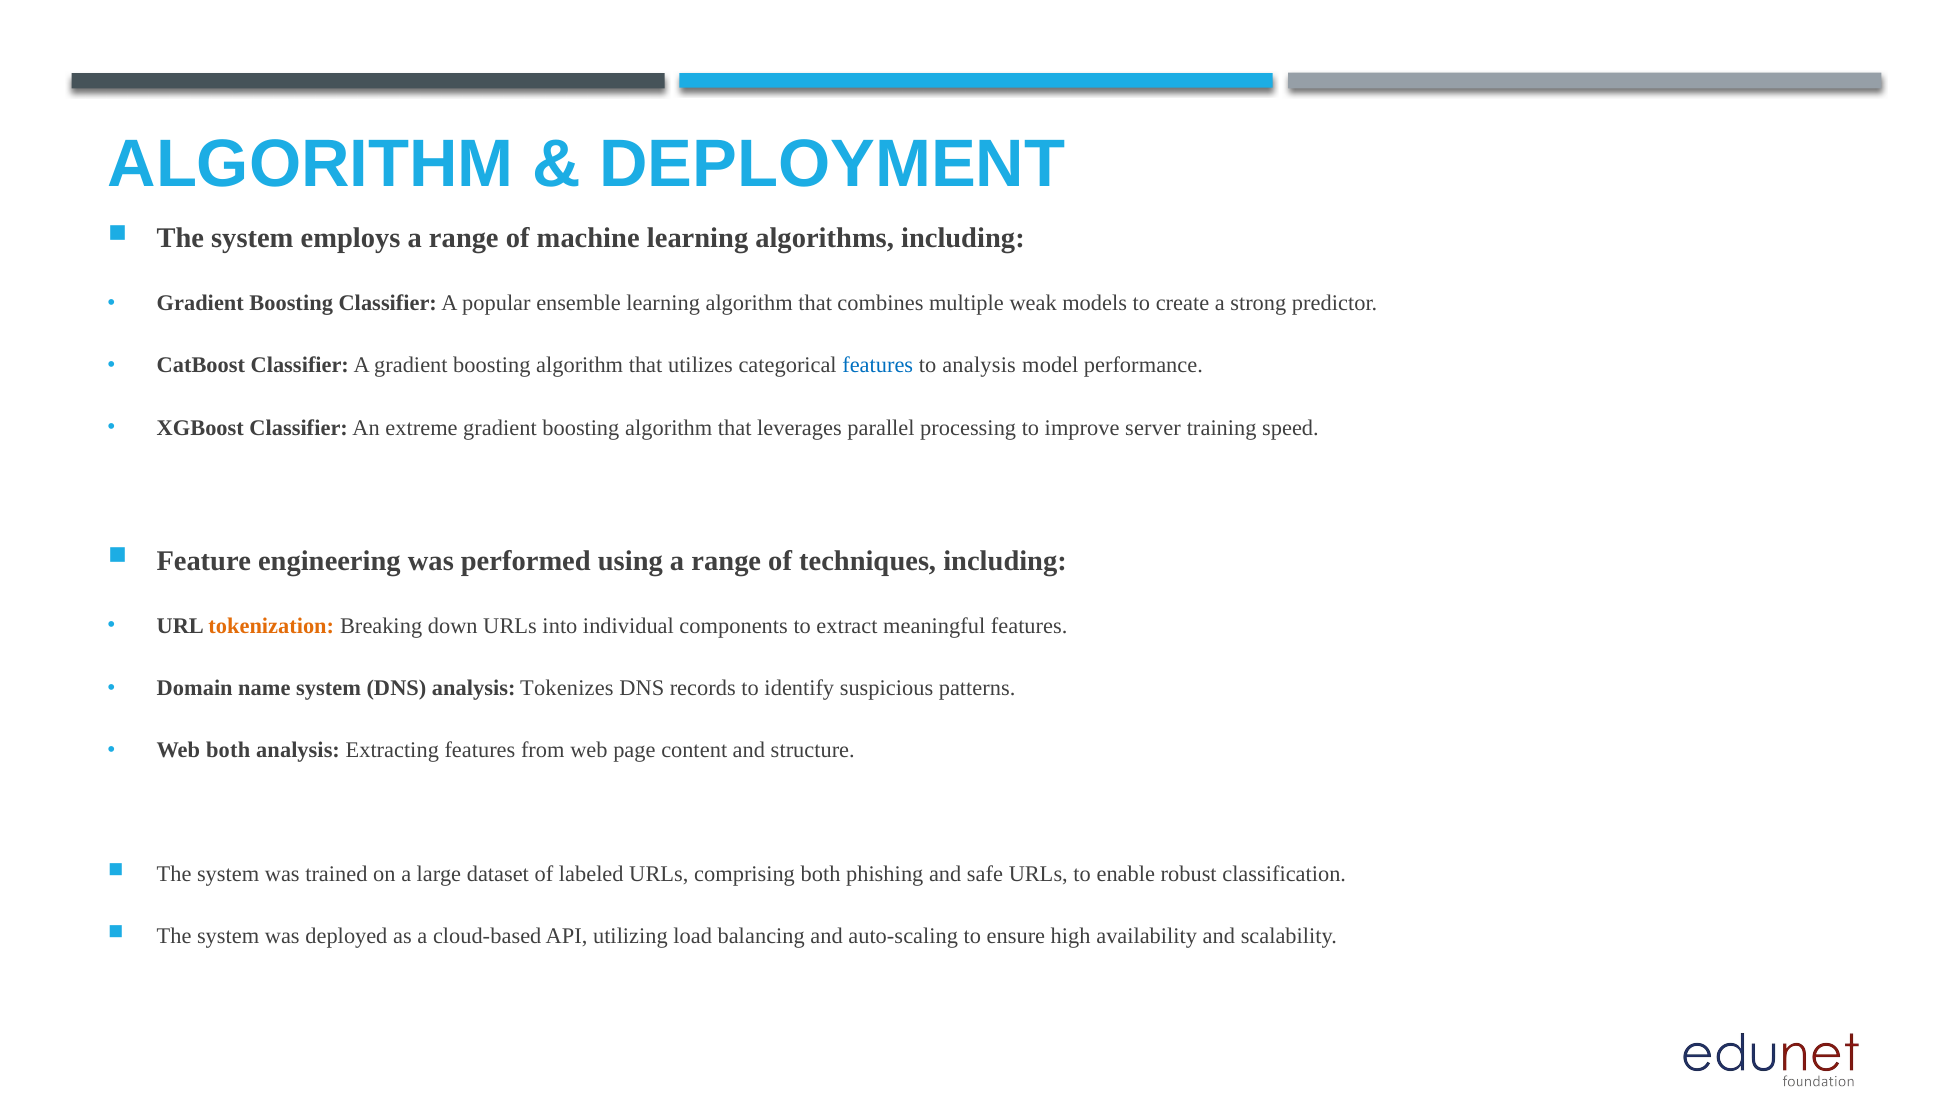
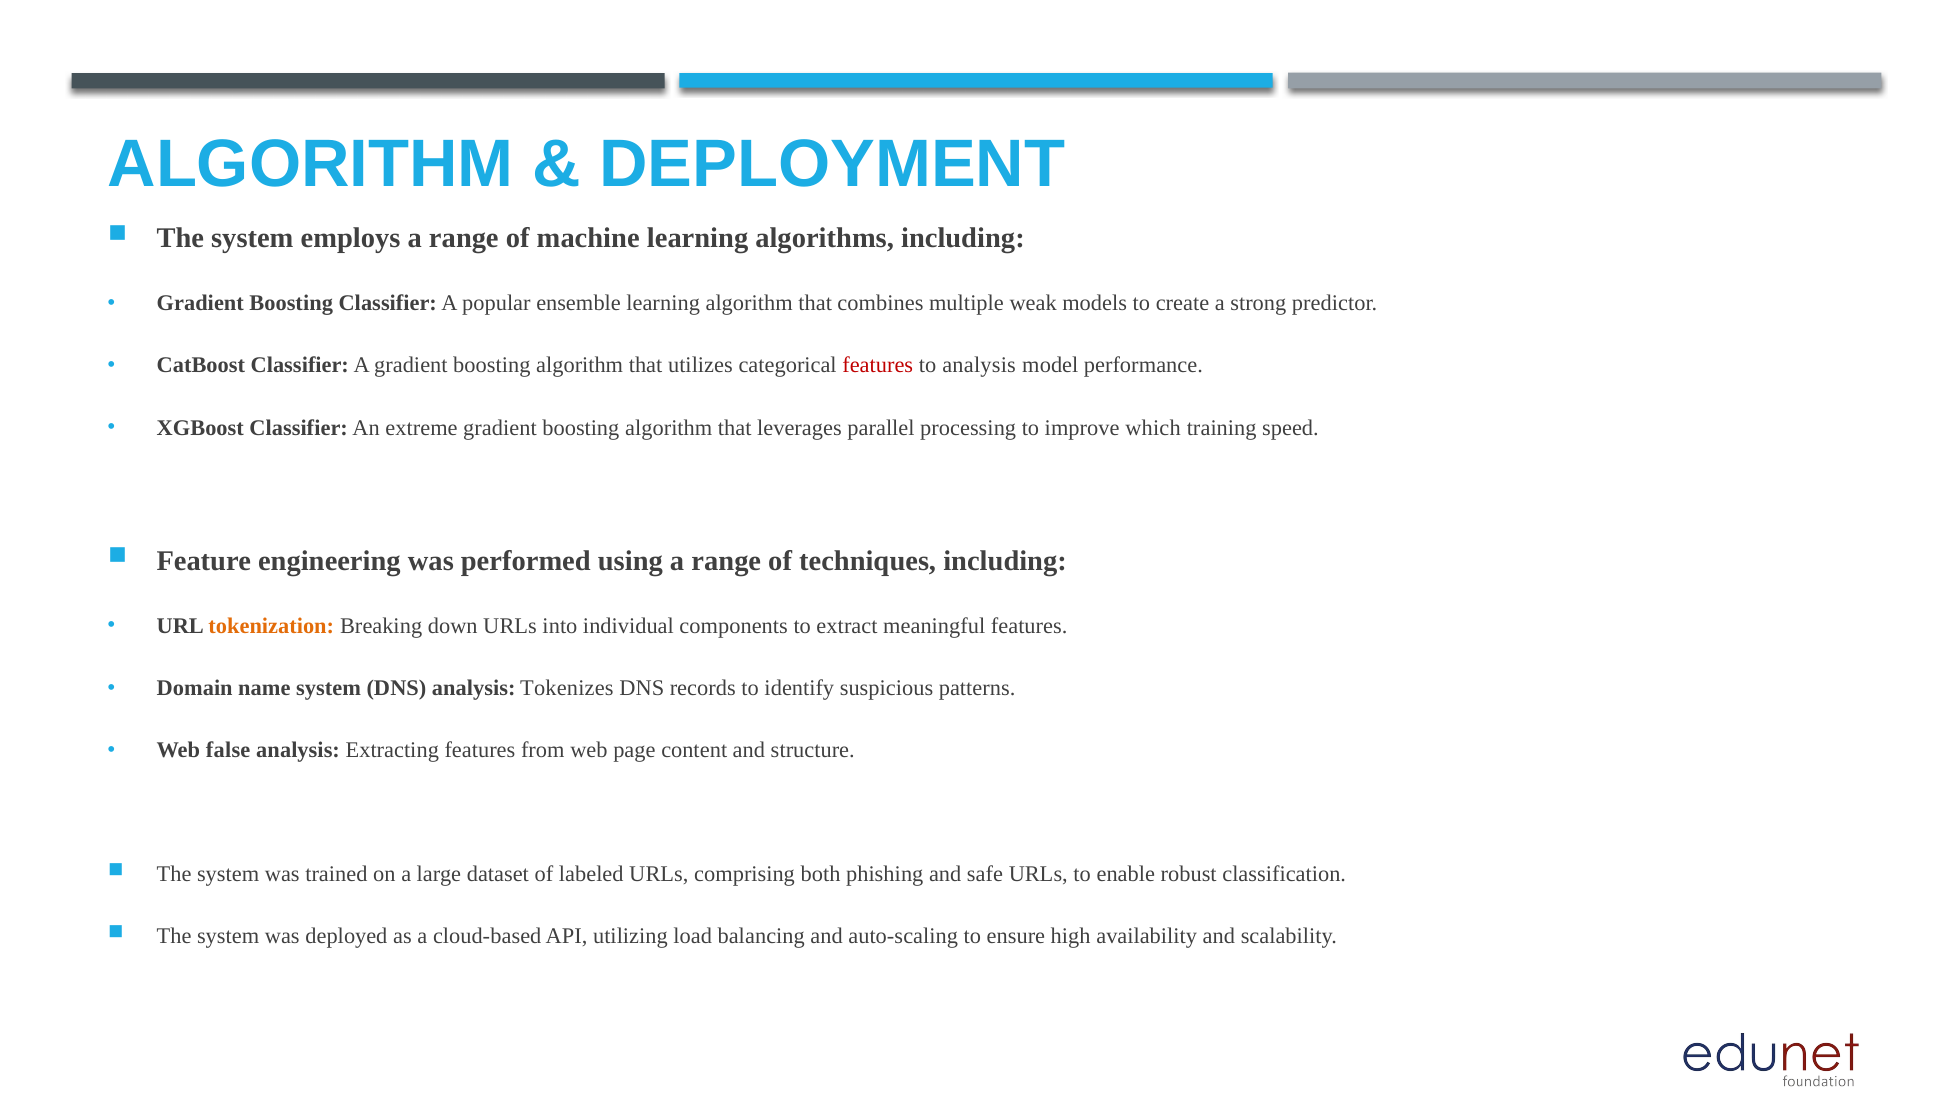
features colour: blue -> red (878, 366)
server: server -> which (1153, 428)
Web both: both -> false (228, 751)
